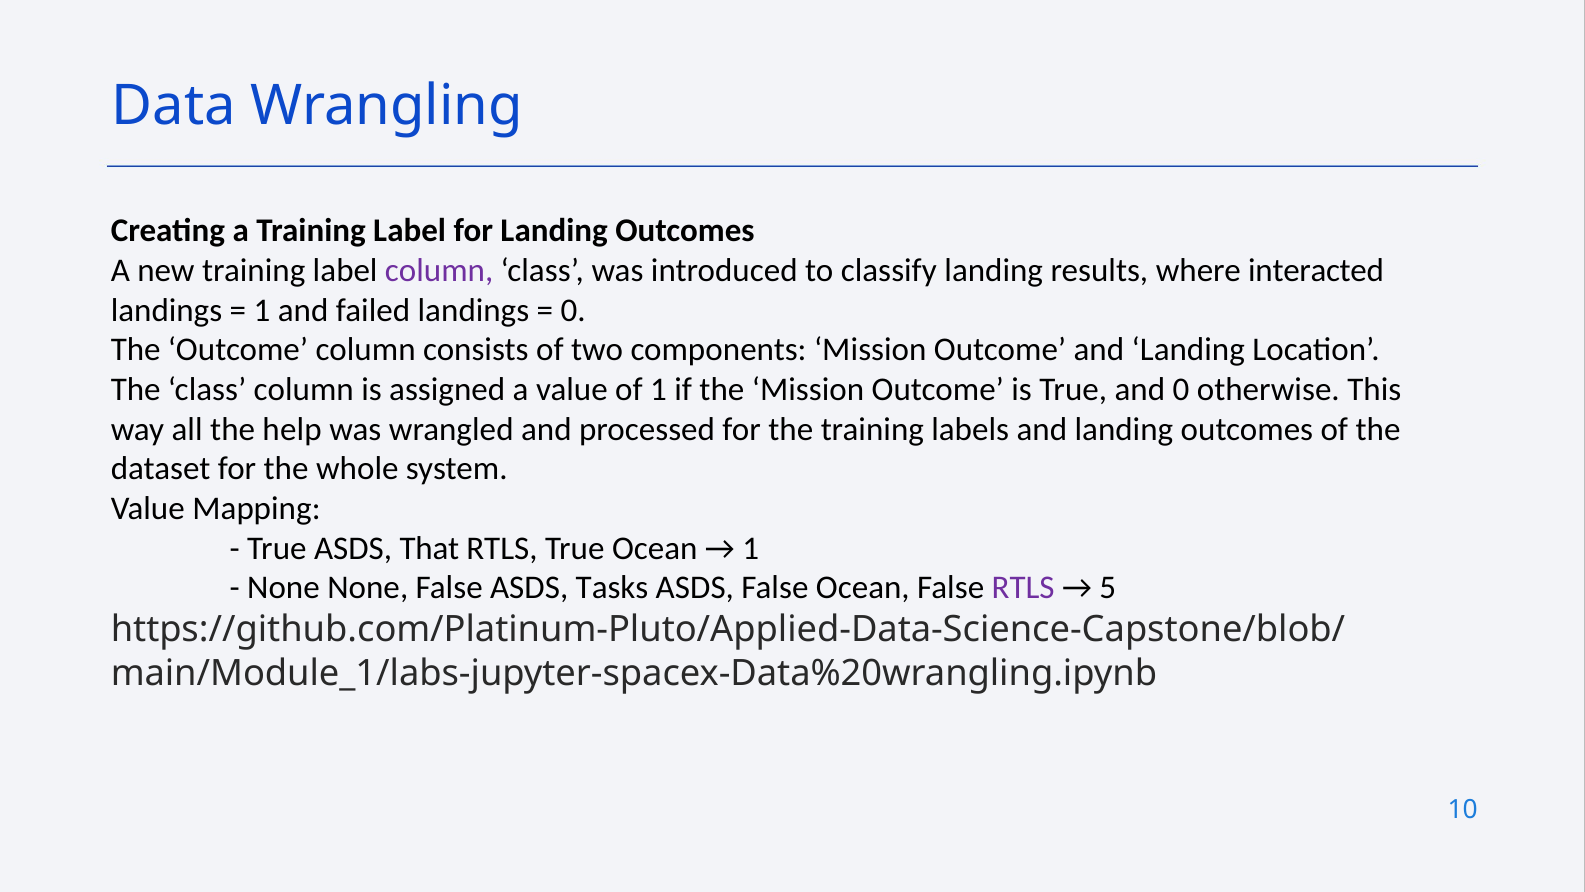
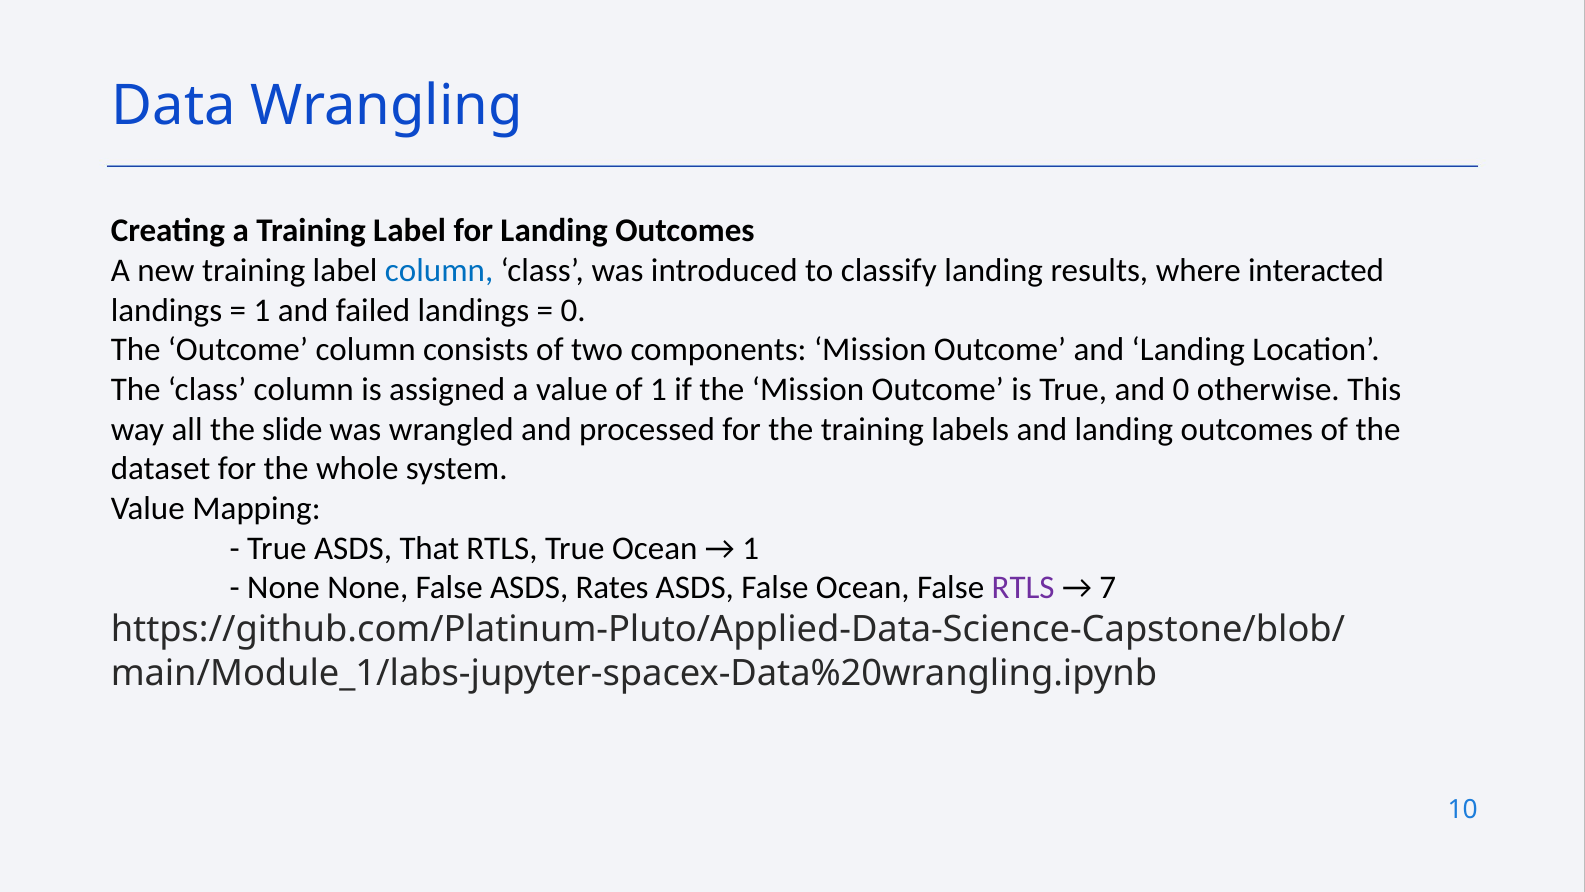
column colour: purple -> blue (439, 271)
help: help -> slide (292, 429)
Tasks: Tasks -> Rates (612, 588)
5: 5 -> 7 (1108, 588)
